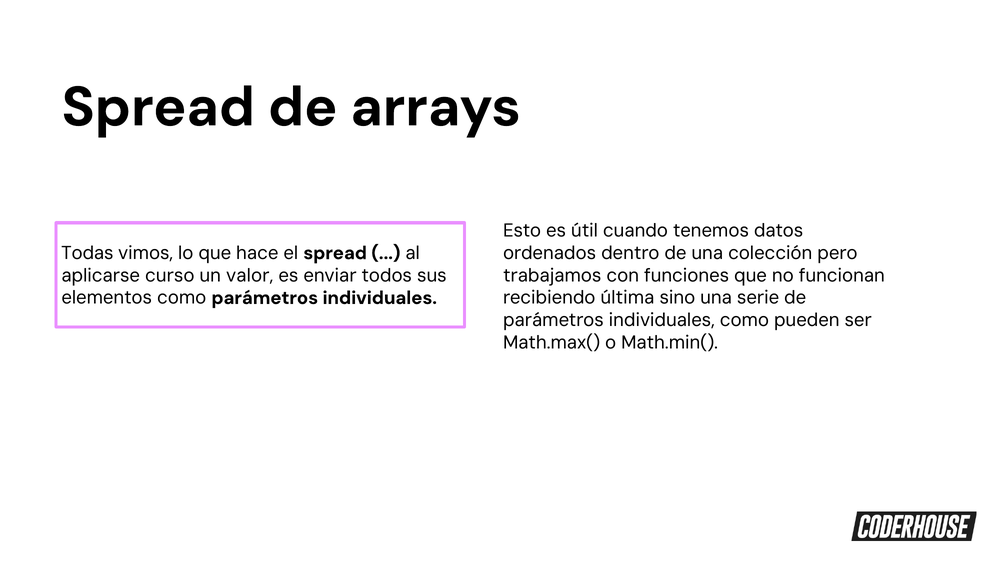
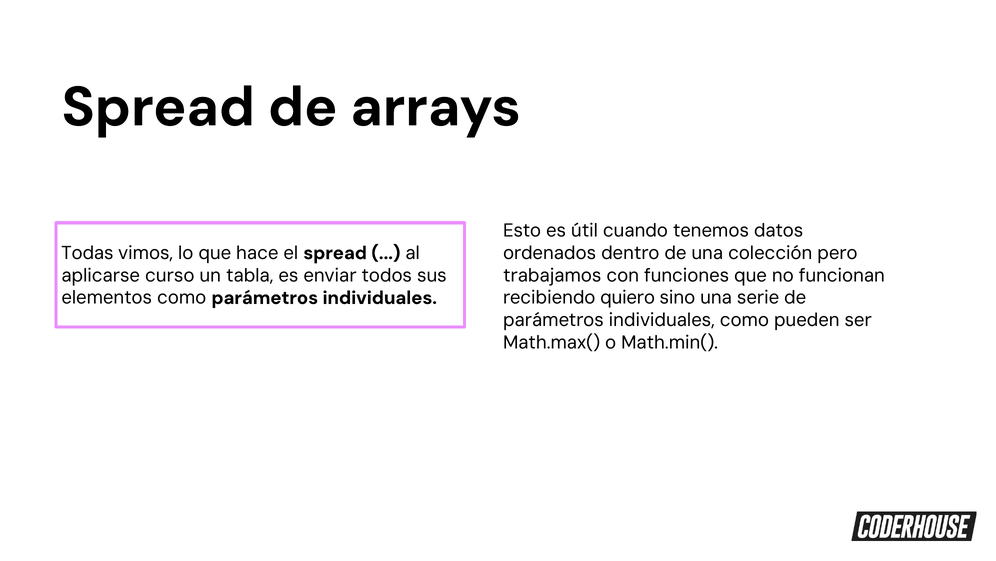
valor: valor -> tabla (250, 275)
última: última -> quiero (628, 297)
